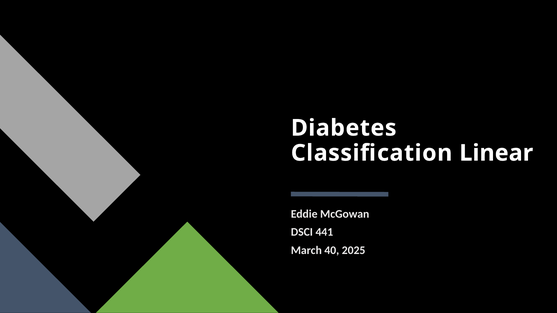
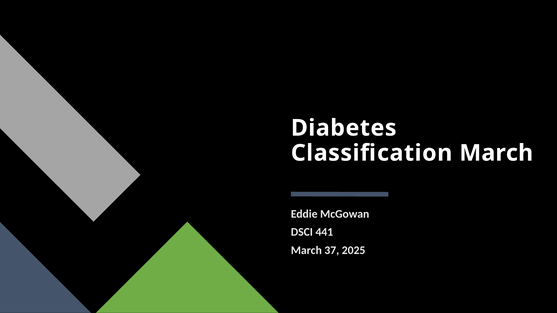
Classification Linear: Linear -> March (496, 153)
40: 40 -> 37 (332, 251)
